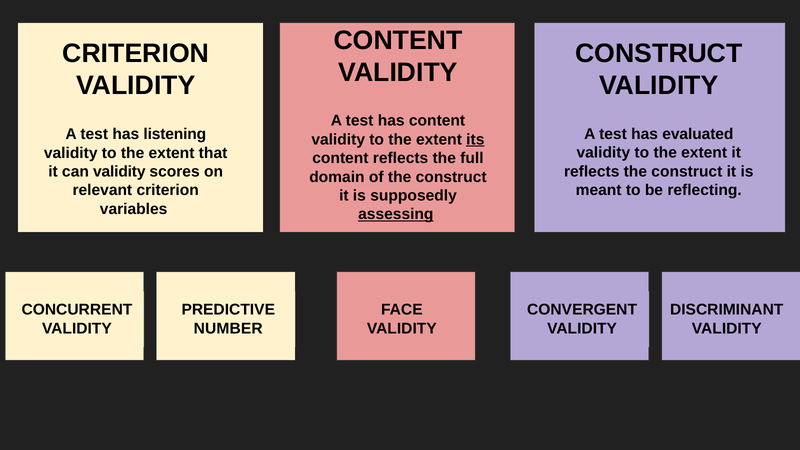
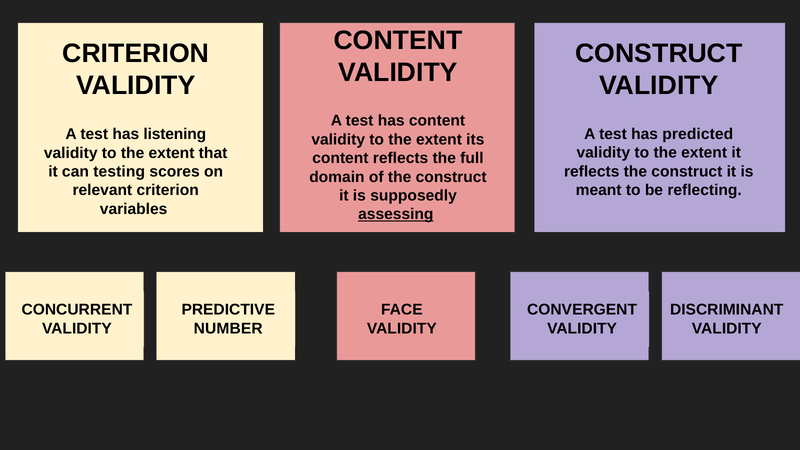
evaluated: evaluated -> predicted (698, 134)
its underline: present -> none (475, 140)
can validity: validity -> testing (119, 172)
